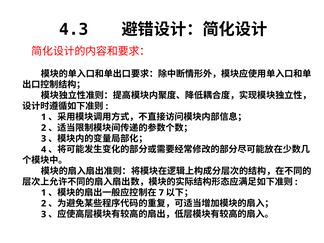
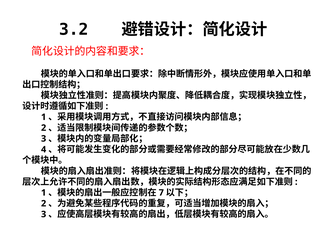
4.3: 4.3 -> 3.2 (74, 30)
